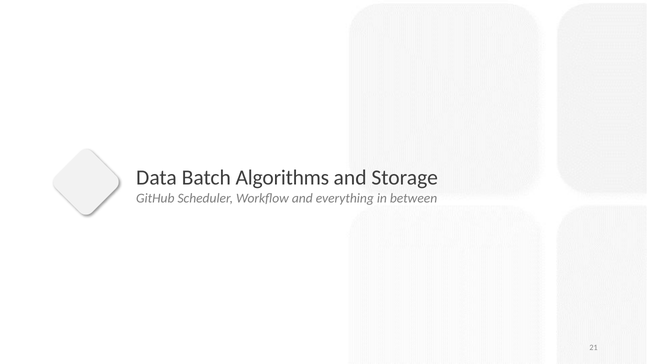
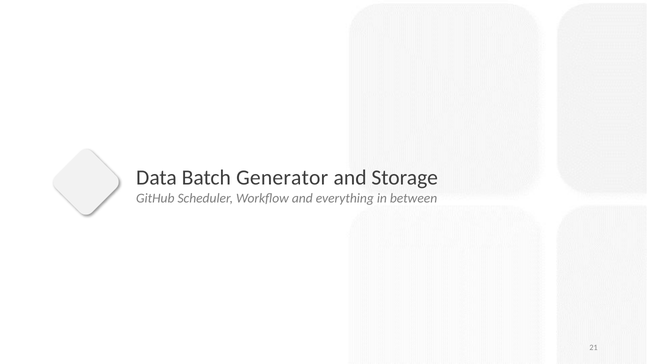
Algorithms: Algorithms -> Generator (282, 178)
